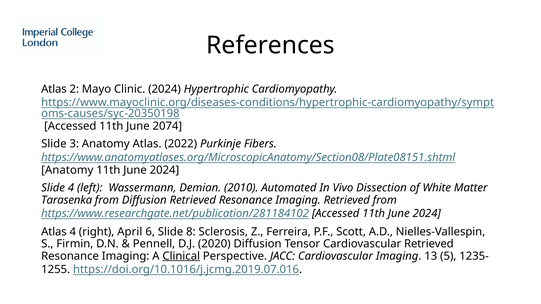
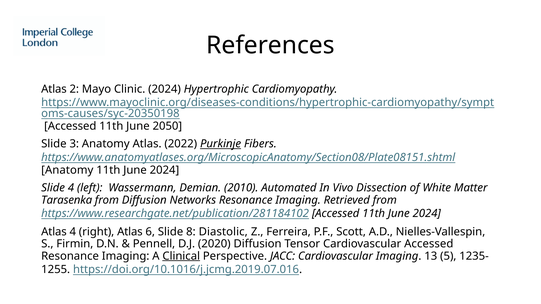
2074: 2074 -> 2050 (167, 126)
Purkinje underline: none -> present (221, 144)
Diffusion Retrieved: Retrieved -> Networks (193, 200)
right April: April -> Atlas (130, 232)
Sclerosis: Sclerosis -> Diastolic (223, 232)
Cardiovascular Retrieved: Retrieved -> Accessed (429, 244)
